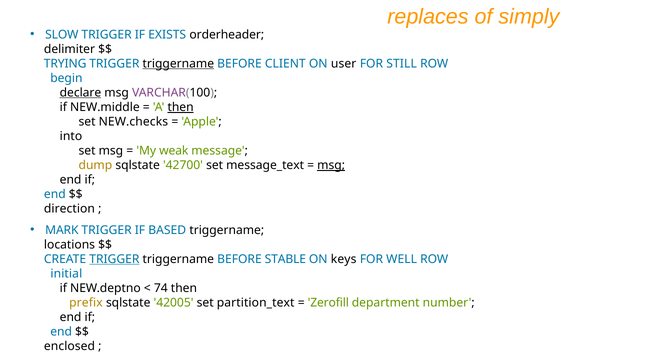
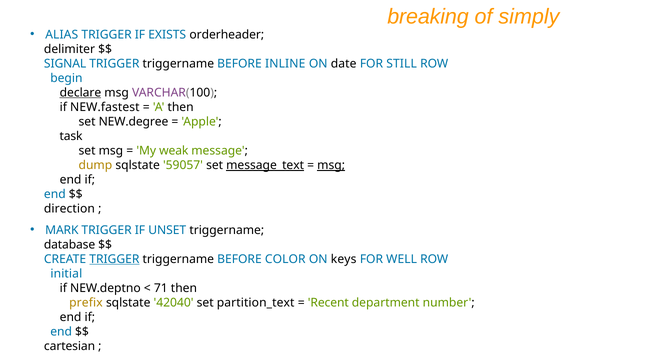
replaces: replaces -> breaking (428, 17)
SLOW: SLOW -> ALIAS (62, 35)
TRYING: TRYING -> SIGNAL (65, 64)
triggername underline: present -> none (178, 64)
CLIENT: CLIENT -> INLINE (285, 64)
user: user -> date (344, 64)
NEW.middle: NEW.middle -> NEW.fastest (105, 107)
then underline: present -> none (181, 107)
NEW.checks: NEW.checks -> NEW.degree (133, 122)
into: into -> task (71, 136)
42700: 42700 -> 59057 (183, 165)
message_text underline: none -> present (265, 165)
BASED: BASED -> UNSET (167, 230)
locations: locations -> database (70, 244)
STABLE: STABLE -> COLOR (285, 259)
74: 74 -> 71 (161, 288)
42005: 42005 -> 42040 (174, 303)
Zerofill: Zerofill -> Recent (328, 303)
enclosed: enclosed -> cartesian (70, 346)
